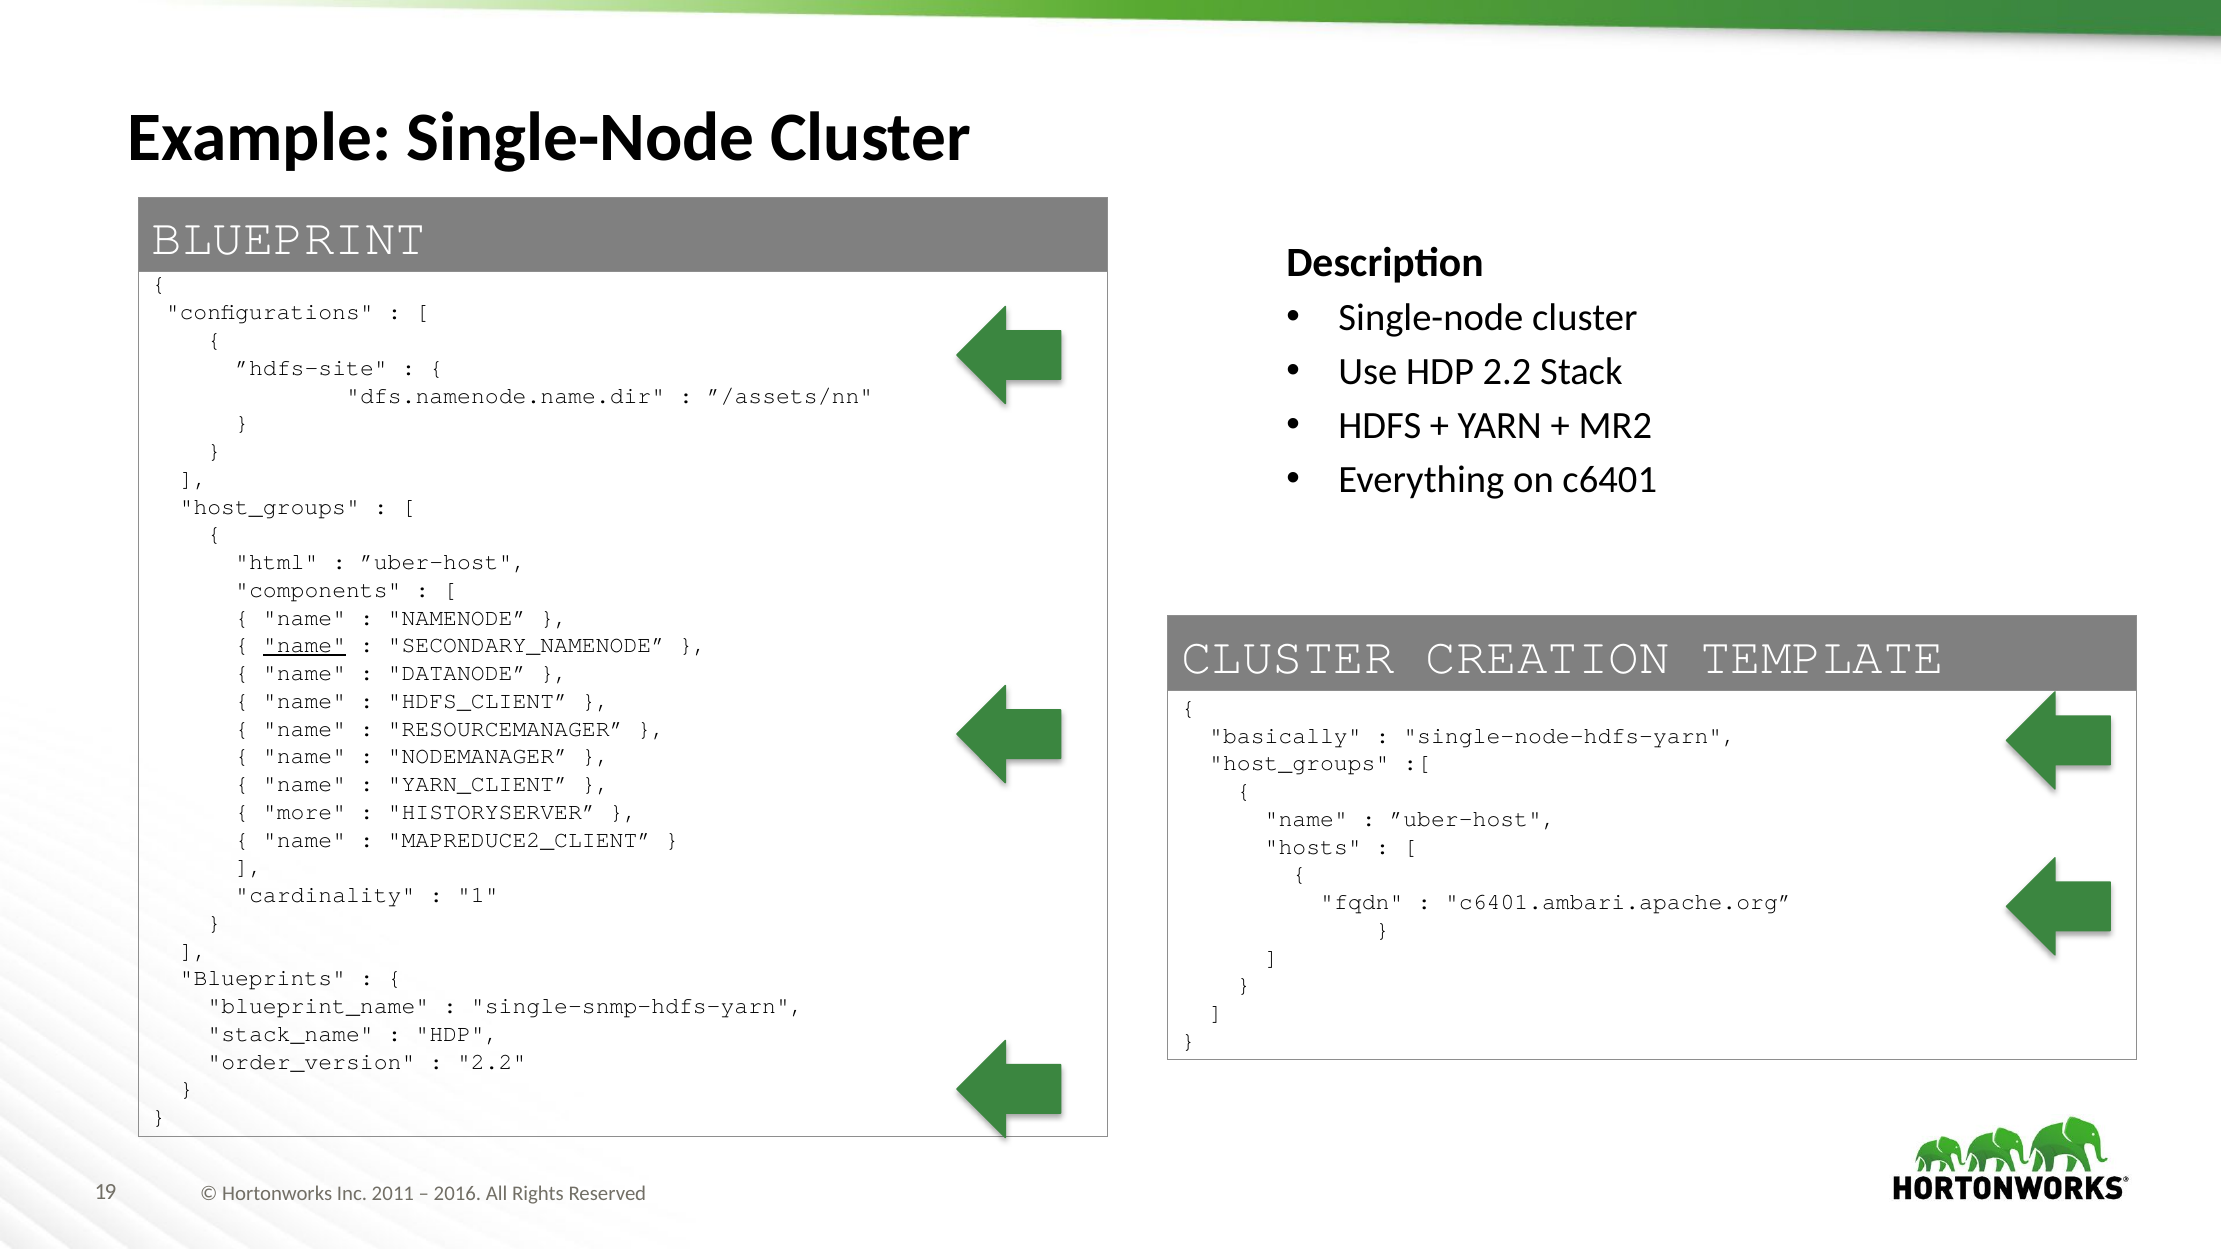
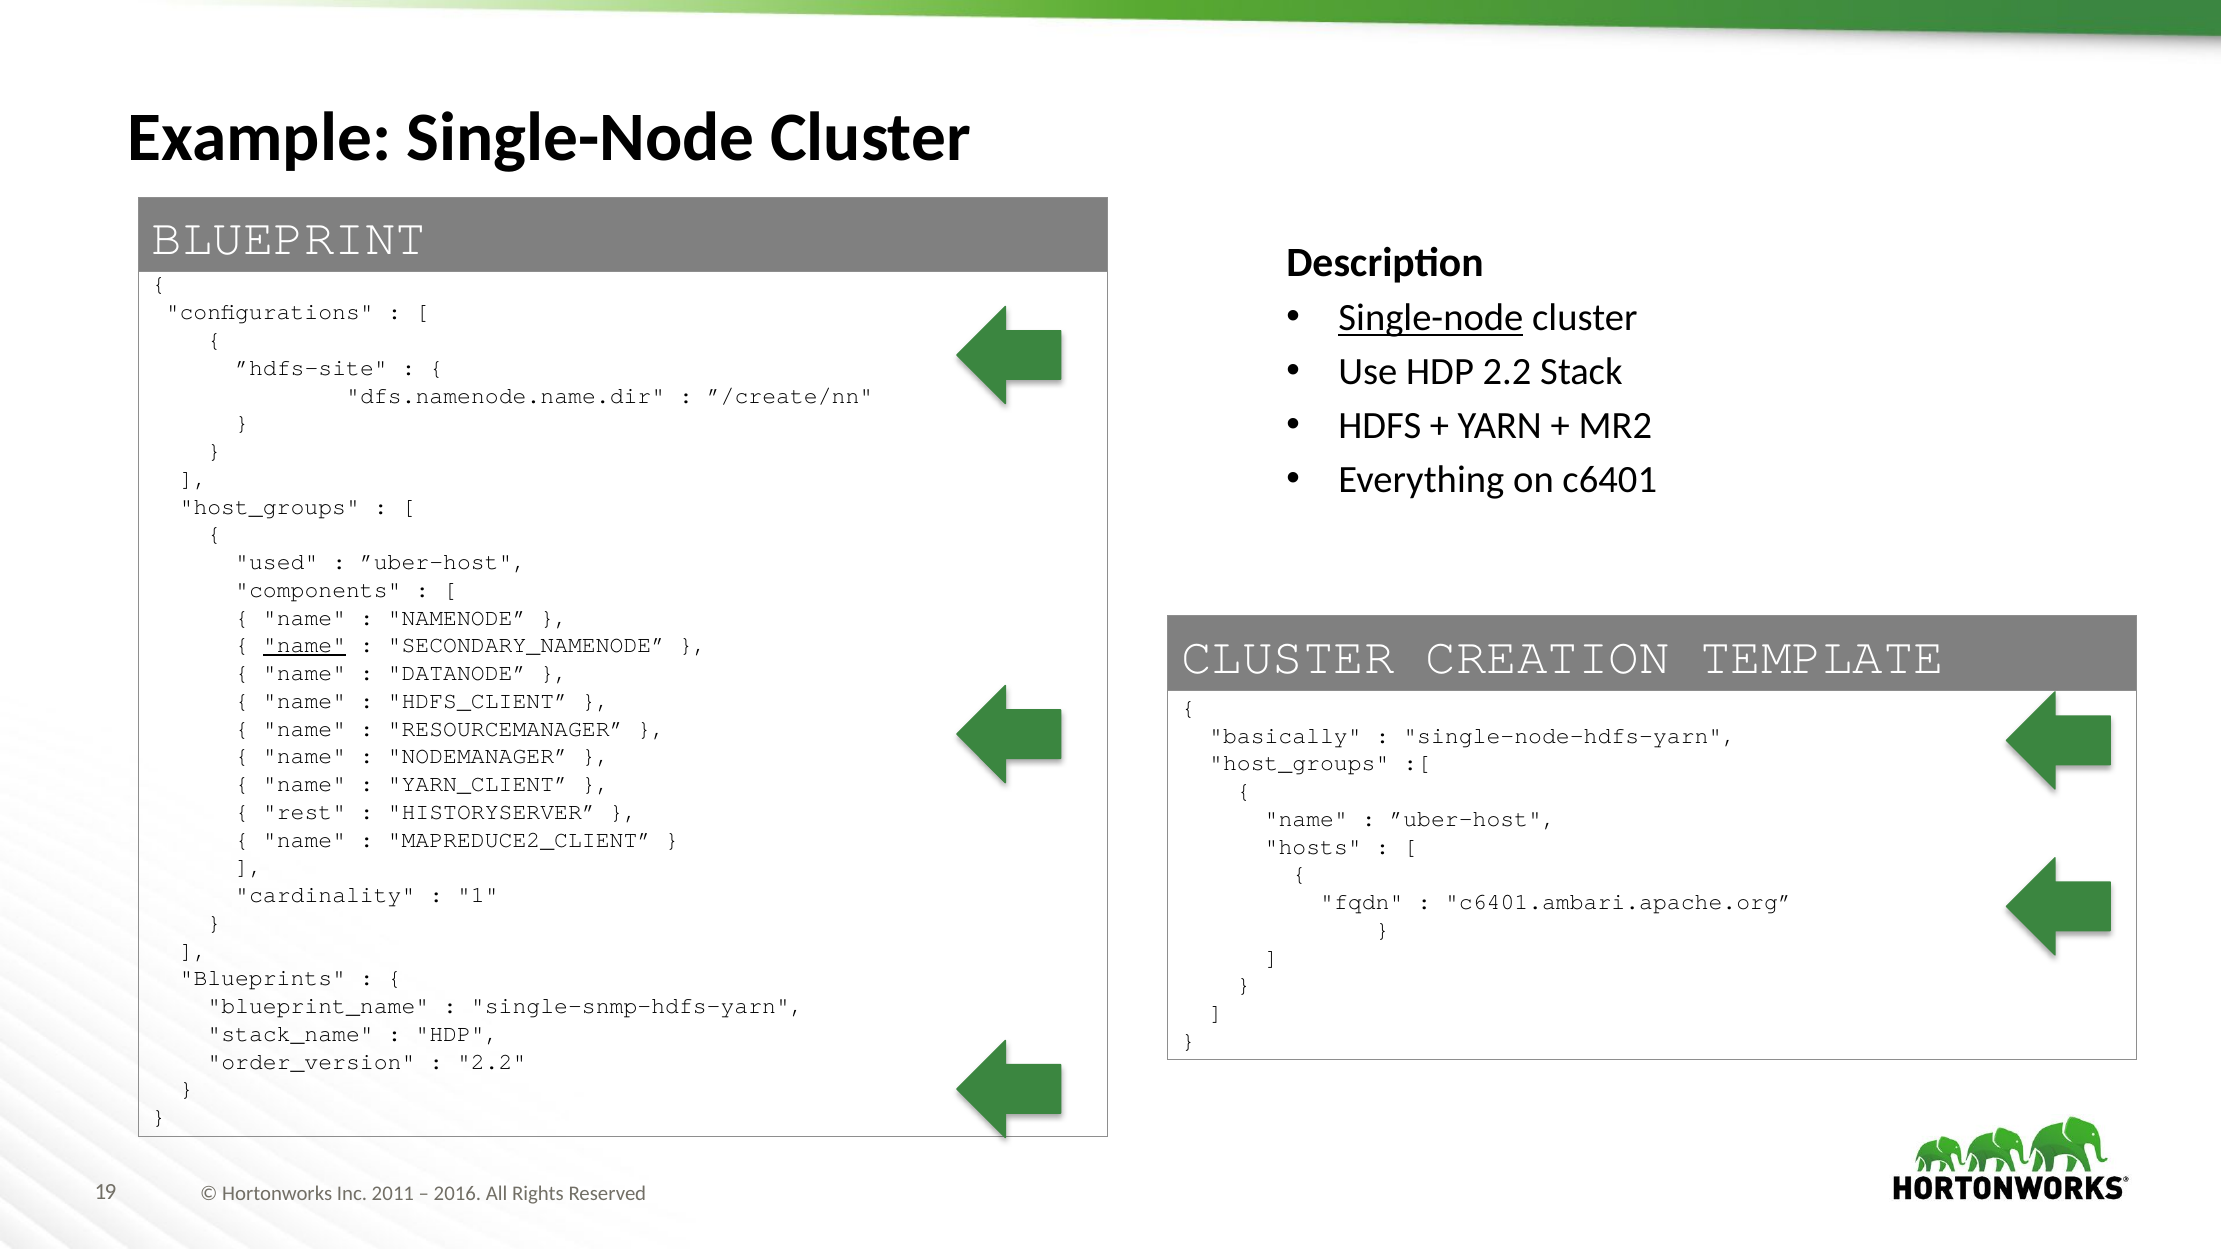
Single-node underline: none -> present (1431, 318)
”/assets/nn: ”/assets/nn -> ”/create/nn (790, 395)
html: html -> used (277, 562)
more: more -> rest (305, 812)
